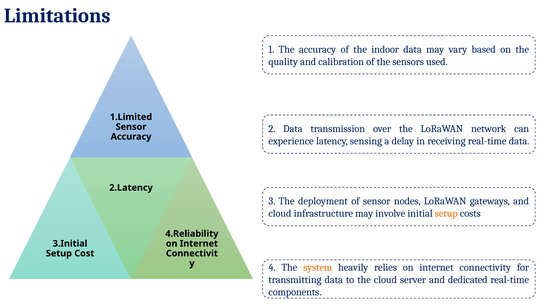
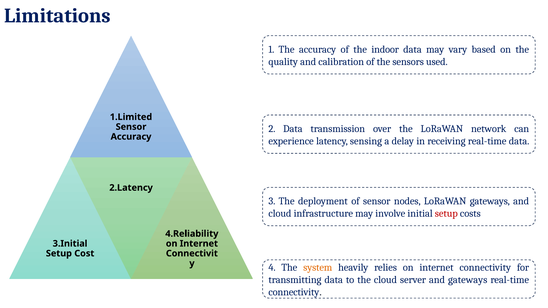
setup colour: orange -> red (446, 214)
and dedicated: dedicated -> gateways (468, 280)
components: components -> connectivity (294, 292)
